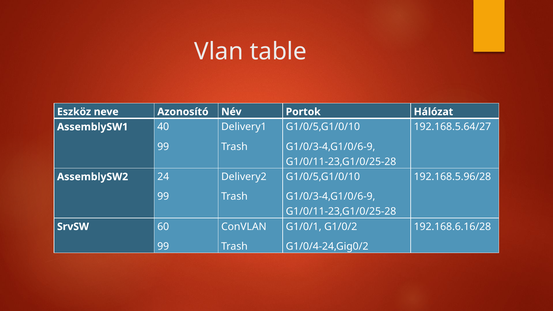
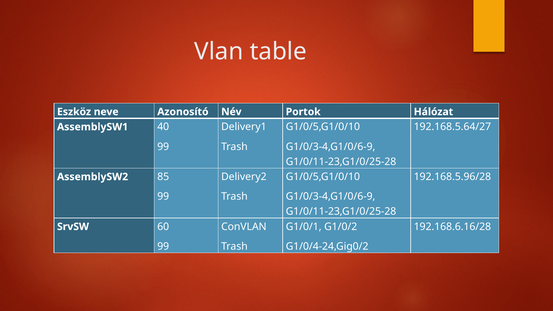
24: 24 -> 85 (163, 177)
